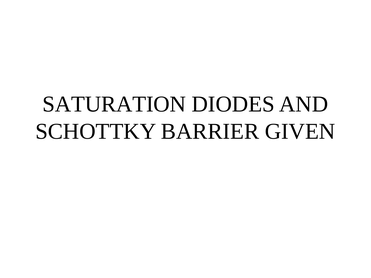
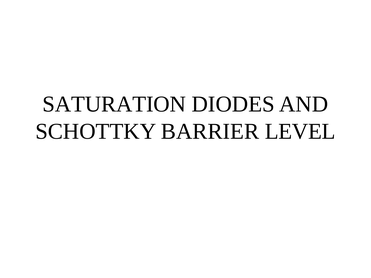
GIVEN: GIVEN -> LEVEL (300, 131)
